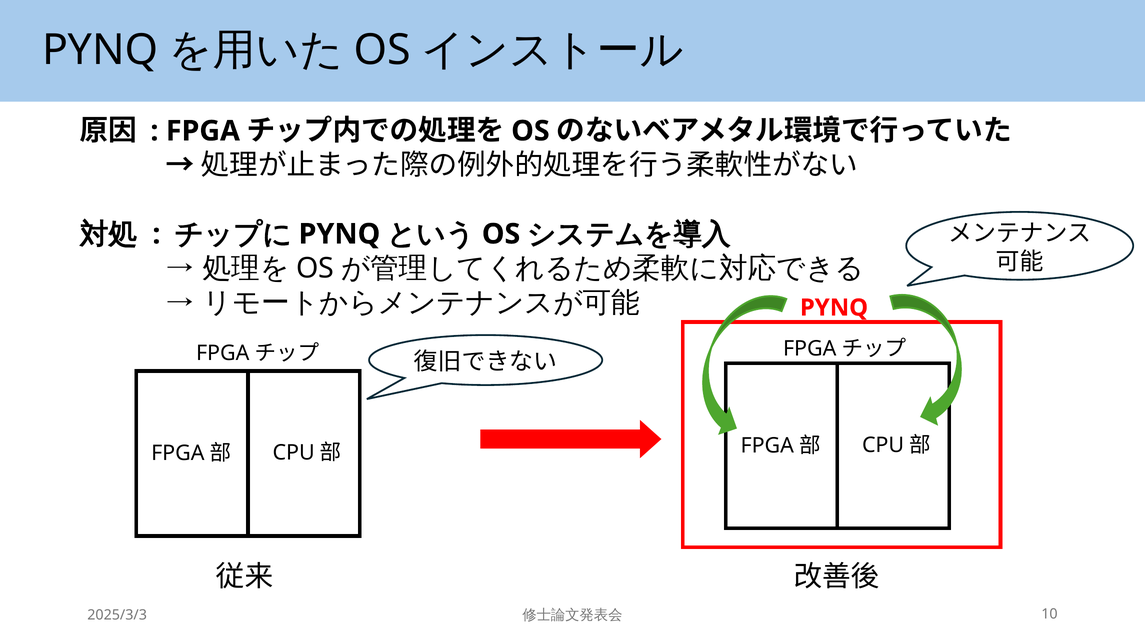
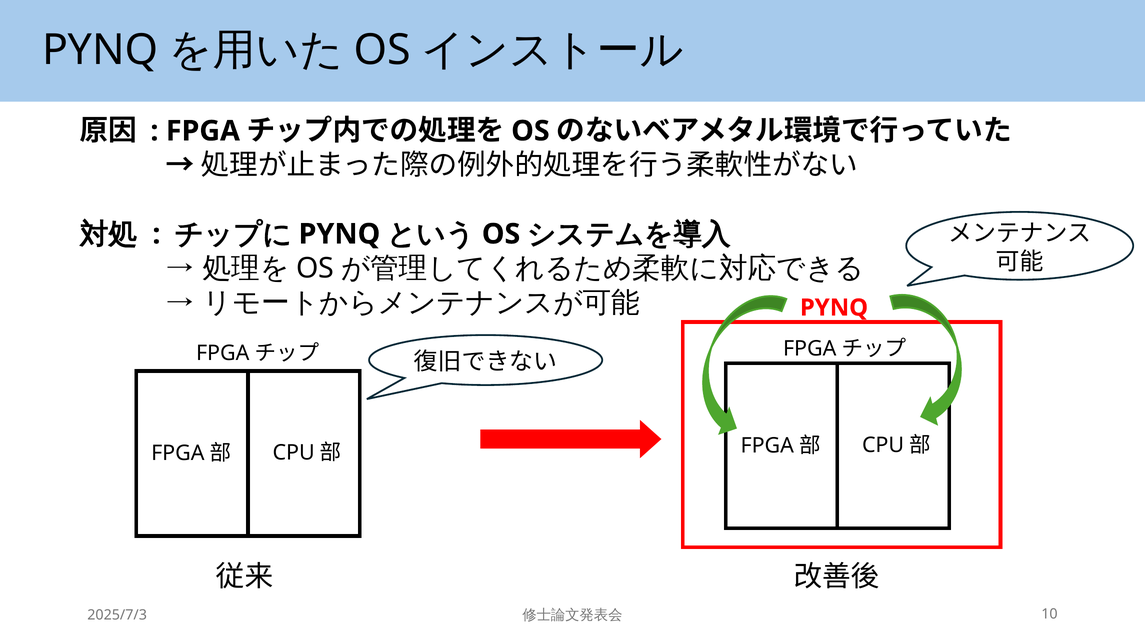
2025/3/3: 2025/3/3 -> 2025/7/3 (117, 615)
